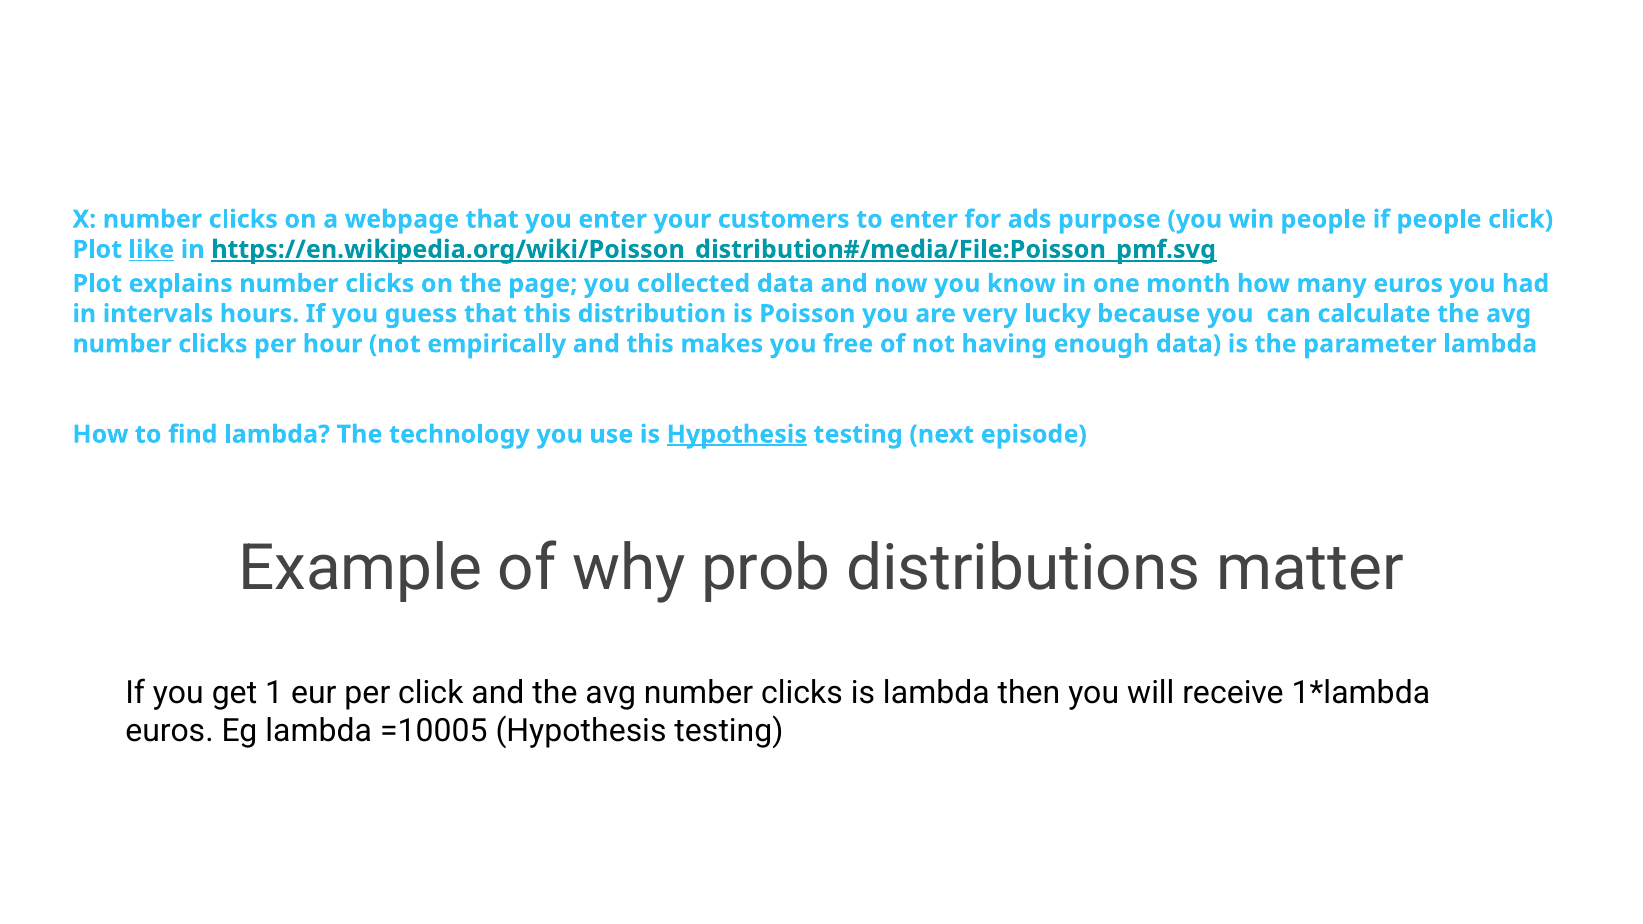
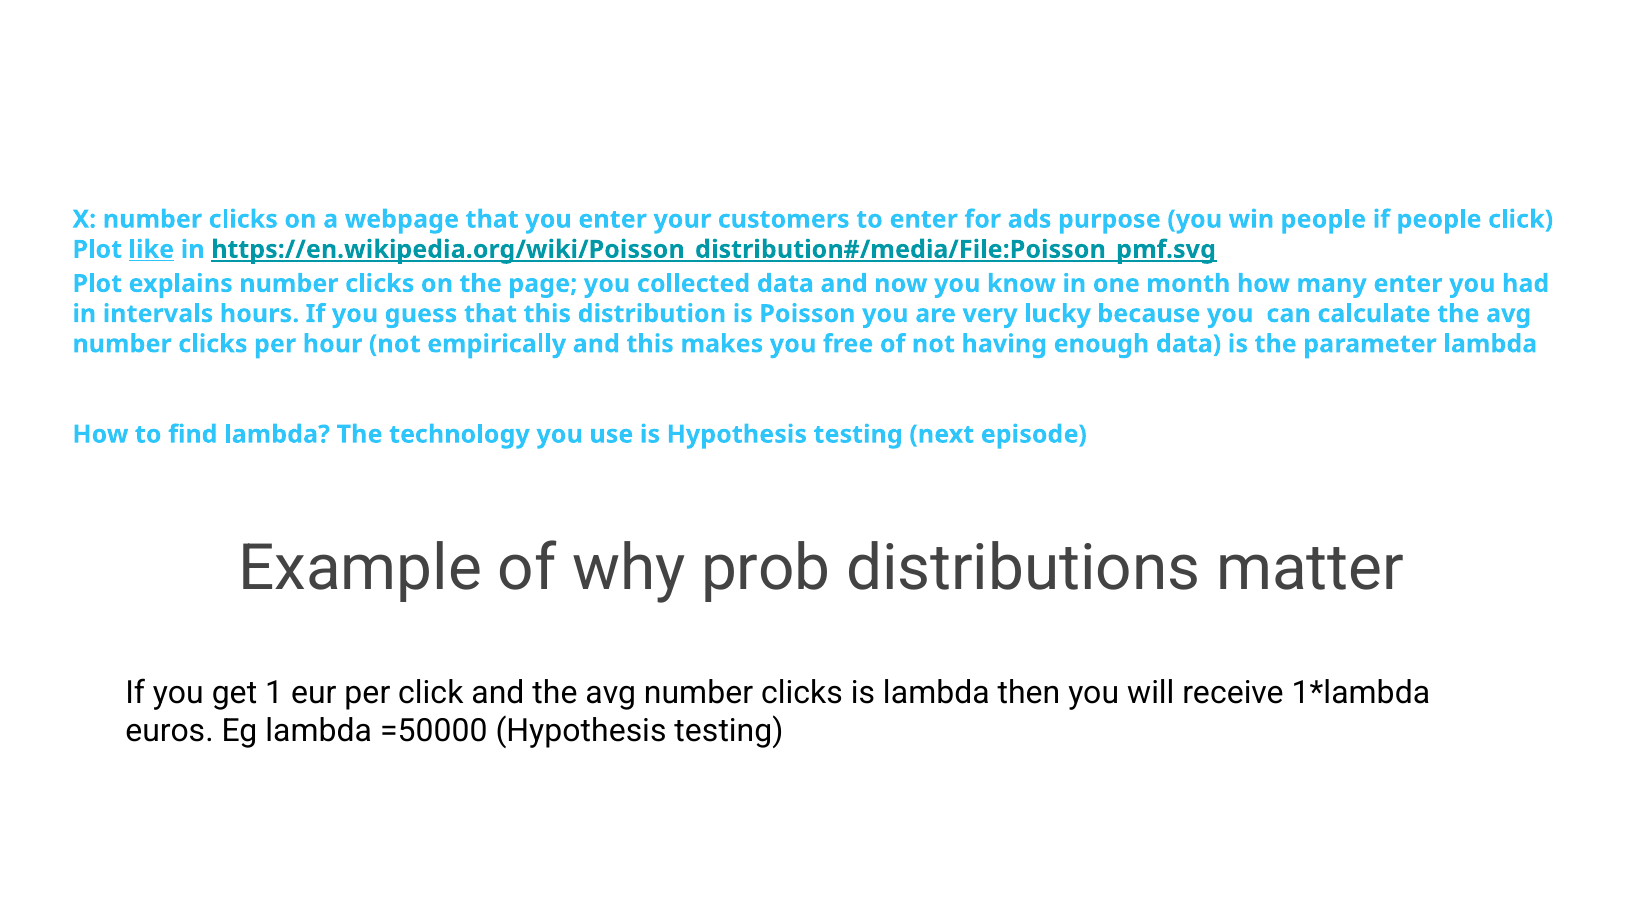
many euros: euros -> enter (1408, 284)
Hypothesis underline: present -> none (737, 434)
=10005: =10005 -> =50000 (434, 731)
